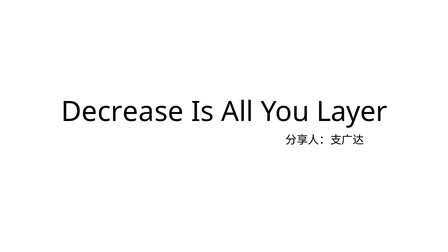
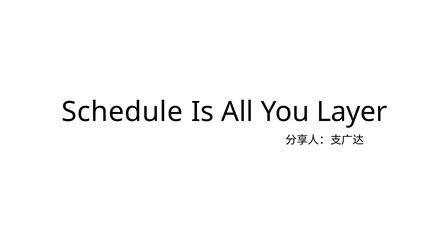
Decrease: Decrease -> Schedule (122, 112)
